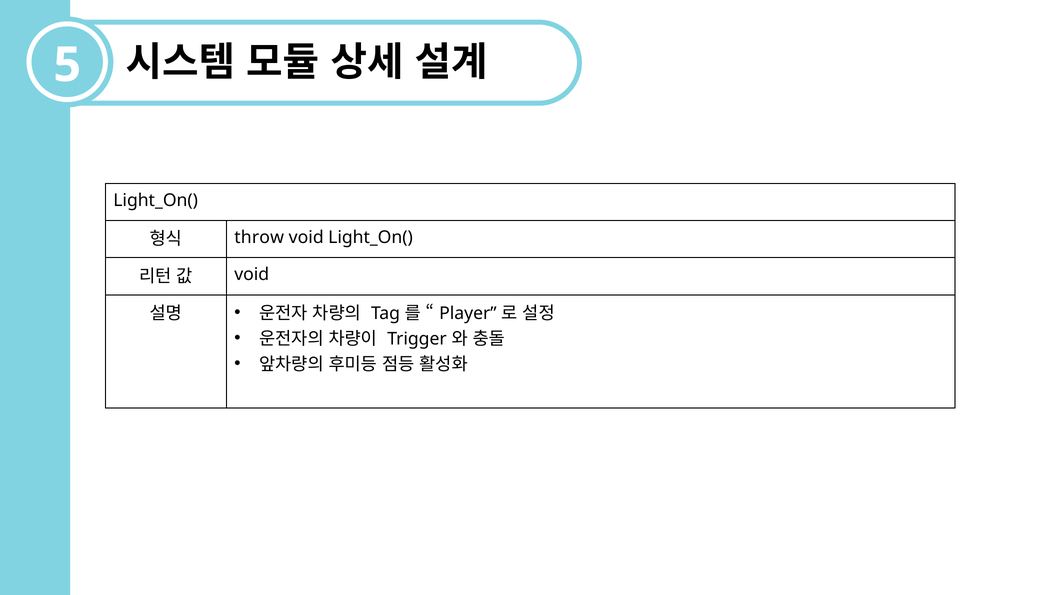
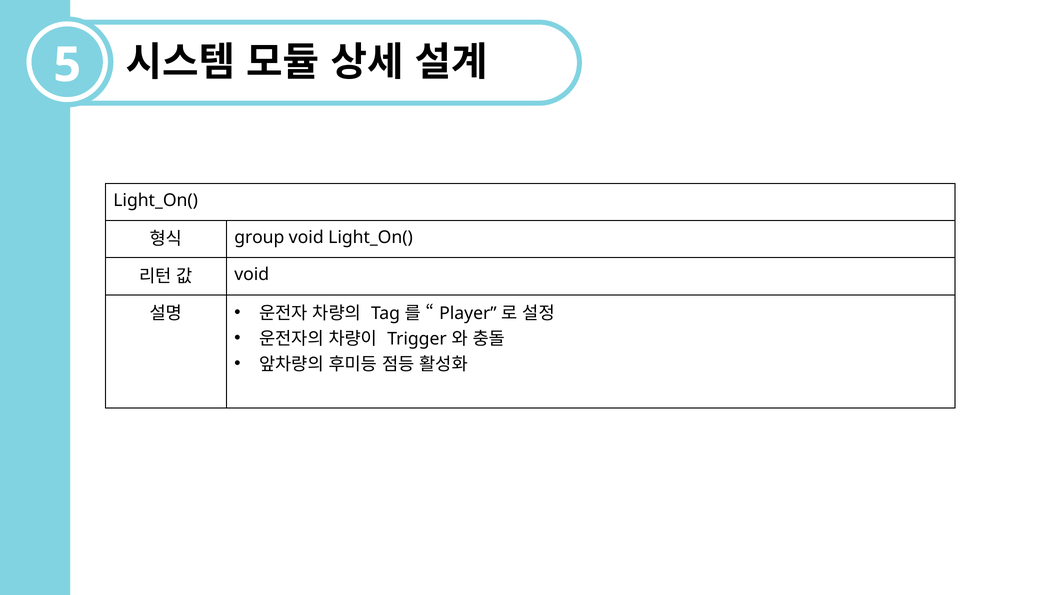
throw: throw -> group (259, 237)
